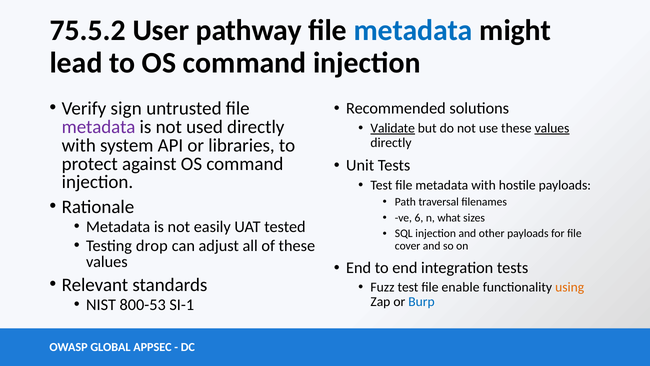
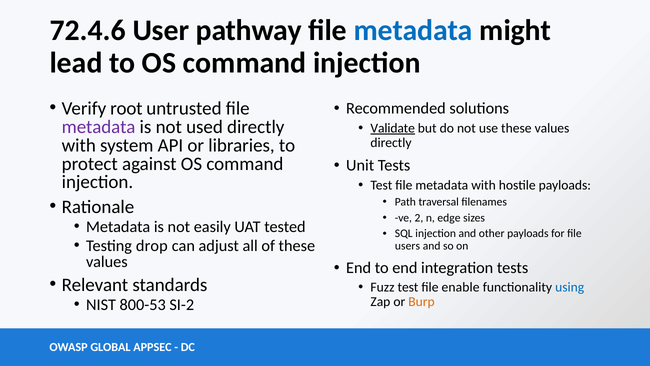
75.5.2: 75.5.2 -> 72.4.6 (88, 31)
sign: sign -> root (126, 108)
values underline: present -> none (552, 128)
6: 6 -> 2 (419, 218)
what: what -> edge (449, 218)
cover: cover -> users (408, 246)
using colour: orange -> blue (570, 287)
Burp colour: blue -> orange (422, 302)
SI-1: SI-1 -> SI-2 (182, 305)
